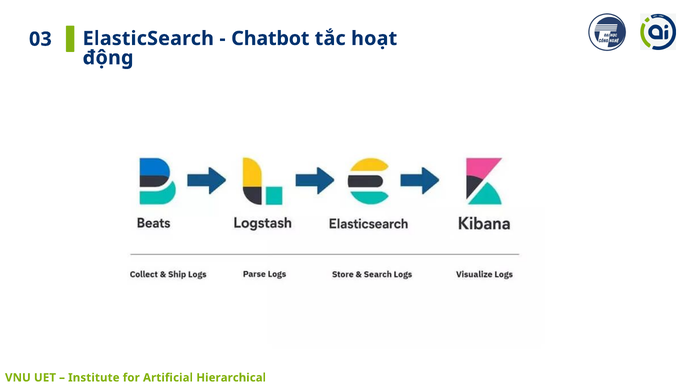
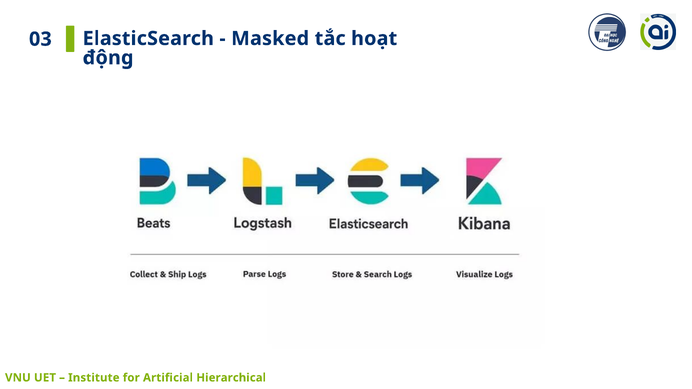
Chatbot: Chatbot -> Masked (270, 39)
